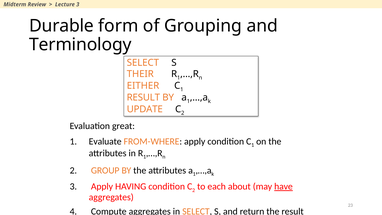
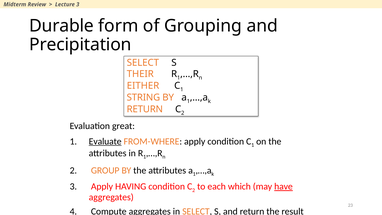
Terminology: Terminology -> Precipitation (80, 45)
RESULT: RESULT -> STRING (143, 97)
UPDATE: UPDATE -> RETURN (145, 109)
Evaluate underline: none -> present (105, 141)
about: about -> which (239, 186)
